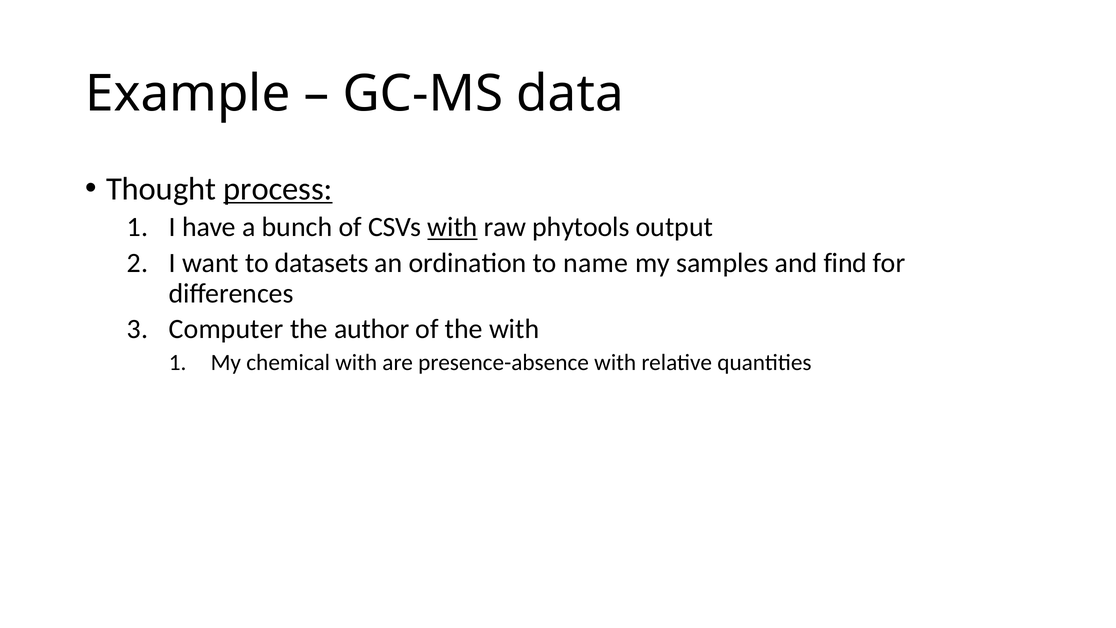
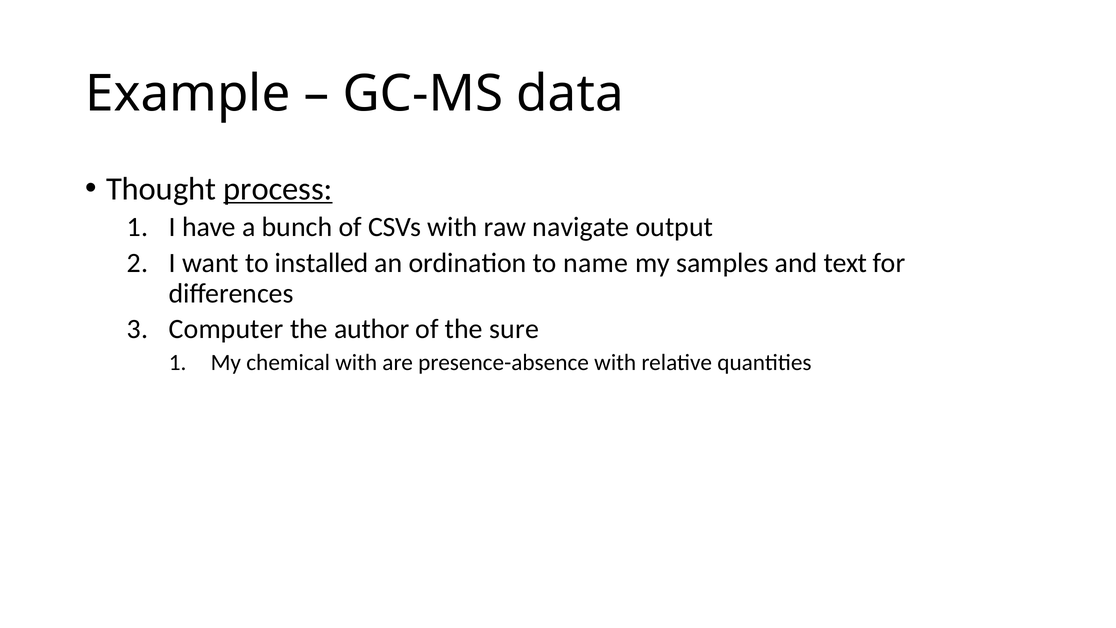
with underline: present -> none (452, 227)
phytools: phytools -> navigate (581, 227)
datasets: datasets -> installed (322, 263)
find: find -> text (845, 263)
the with: with -> sure (514, 329)
